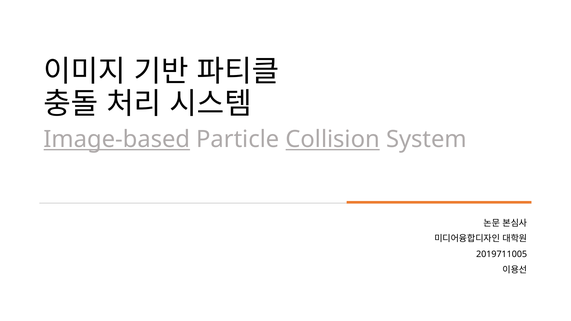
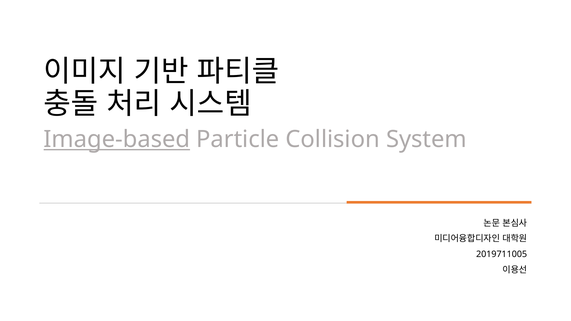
Collision underline: present -> none (333, 139)
